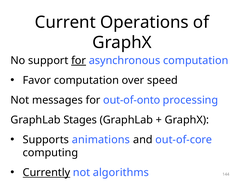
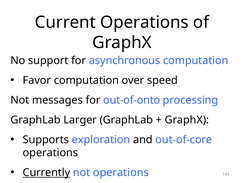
for underline: present -> none (79, 61)
Stages: Stages -> Larger (80, 120)
animations: animations -> exploration (101, 140)
computing: computing -> operations (50, 153)
not algorithms: algorithms -> operations (121, 173)
